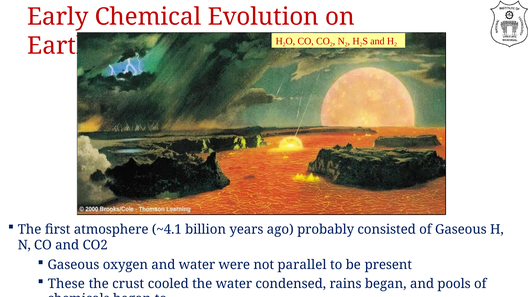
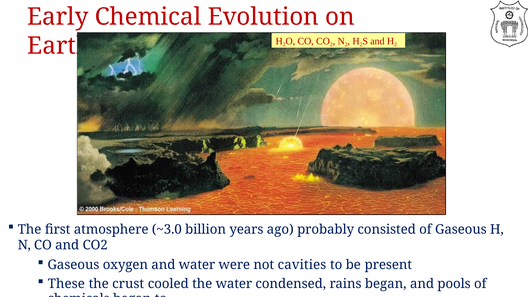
~4.1: ~4.1 -> ~3.0 (167, 229)
parallel: parallel -> cavities (302, 265)
